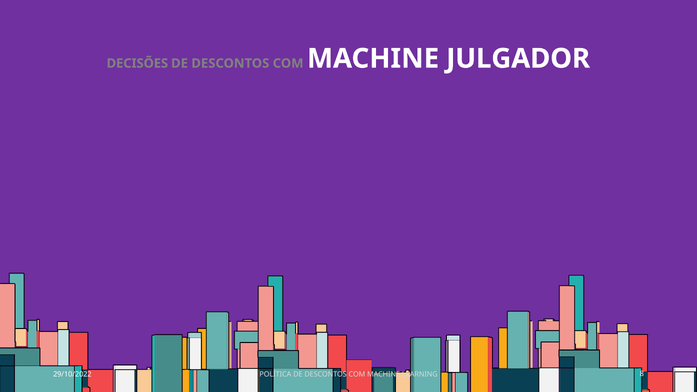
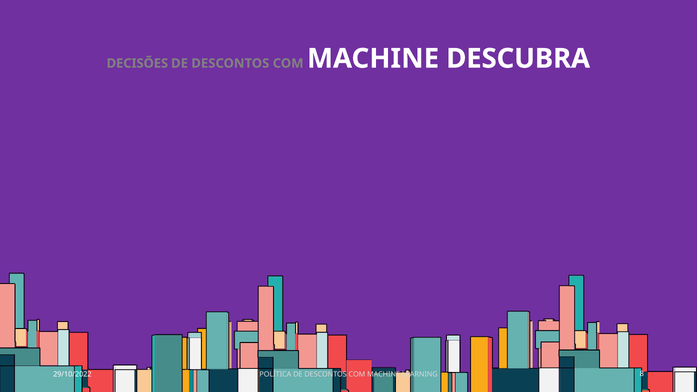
JULGADOR: JULGADOR -> DESCUBRA (518, 59)
